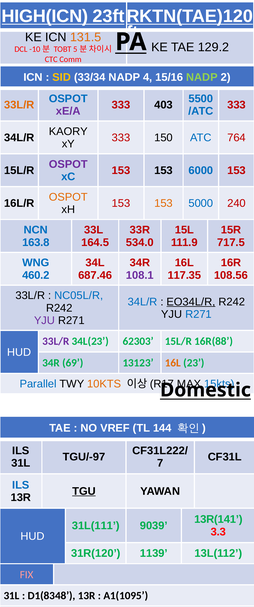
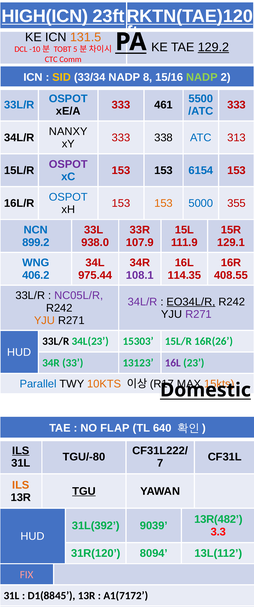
129.2 underline: none -> present (213, 47)
4: 4 -> 8 (148, 77)
33L/R colour: orange -> blue (19, 105)
403: 403 -> 461 (164, 105)
xE/A colour: purple -> black (68, 111)
KAORY: KAORY -> NANXY (68, 132)
150: 150 -> 338 (164, 138)
764: 764 -> 313 (236, 138)
6000: 6000 -> 6154 (201, 171)
OSPOT colour: orange -> blue (68, 197)
240: 240 -> 355 (236, 204)
163.8: 163.8 -> 899.2 (36, 243)
164.5: 164.5 -> 938.0 (95, 243)
534.0: 534.0 -> 107.9 (140, 243)
717.5: 717.5 -> 129.1 (231, 243)
460.2: 460.2 -> 406.2 (36, 276)
687.46: 687.46 -> 975.44 (95, 276)
117.35: 117.35 -> 114.35 (184, 276)
108.56: 108.56 -> 408.55 (231, 276)
NC05L/R colour: blue -> purple (79, 296)
34L/R colour: blue -> purple (143, 302)
R271 colour: blue -> purple (198, 315)
YJU colour: purple -> orange (44, 321)
33L/R colour: purple -> black (56, 342)
62303: 62303 -> 15303 (138, 342)
16R(88: 16R(88 -> 16R(26 (214, 342)
69: 69 -> 33 (73, 363)
16L colour: orange -> purple (173, 363)
15kts colour: blue -> orange (219, 384)
VREF: VREF -> FLAP (115, 428)
144: 144 -> 640 (162, 428)
ILS underline: none -> present (21, 451)
TGU/-97: TGU/-97 -> TGU/-80 (84, 457)
ILS colour: blue -> orange (21, 486)
13R(141: 13R(141 -> 13R(482 (218, 520)
31L(111: 31L(111 -> 31L(392 (96, 526)
1139: 1139 -> 8094 (154, 554)
D1(8348: D1(8348 -> D1(8845 (52, 596)
A1(1095: A1(1095 -> A1(7172 (126, 596)
